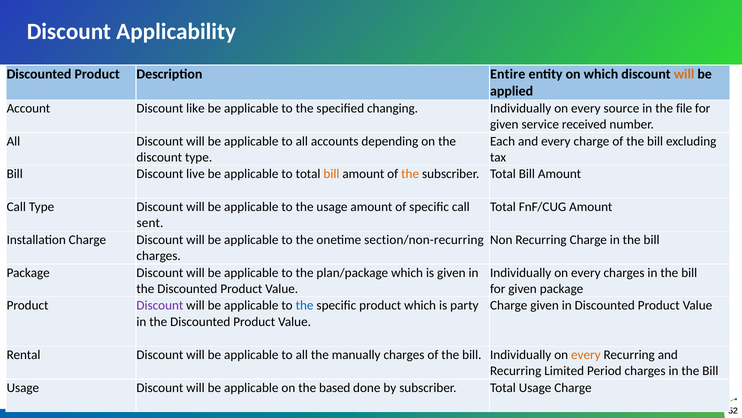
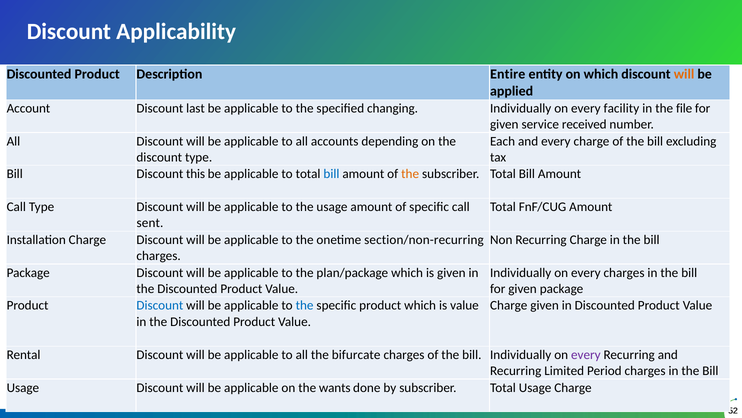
like: like -> last (196, 108)
source: source -> facility (621, 108)
live: live -> this (196, 174)
bill colour: orange -> blue (331, 174)
Discount colour: purple -> blue (160, 305)
is party: party -> value (464, 305)
manually: manually -> bifurcate (356, 354)
every colour: orange -> purple (586, 354)
based: based -> wants (335, 387)
